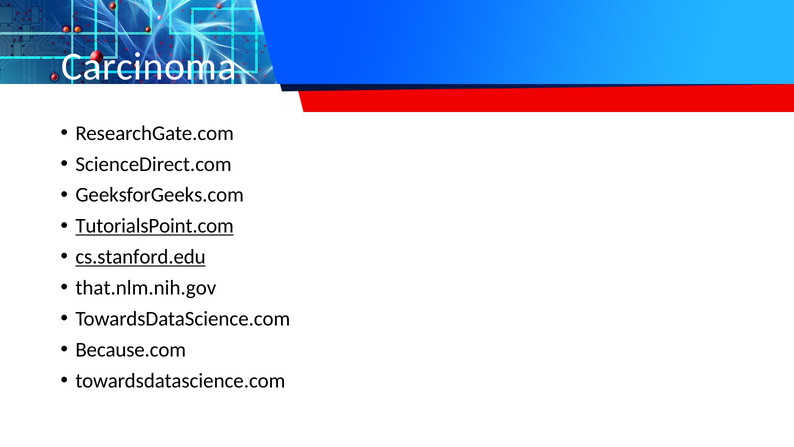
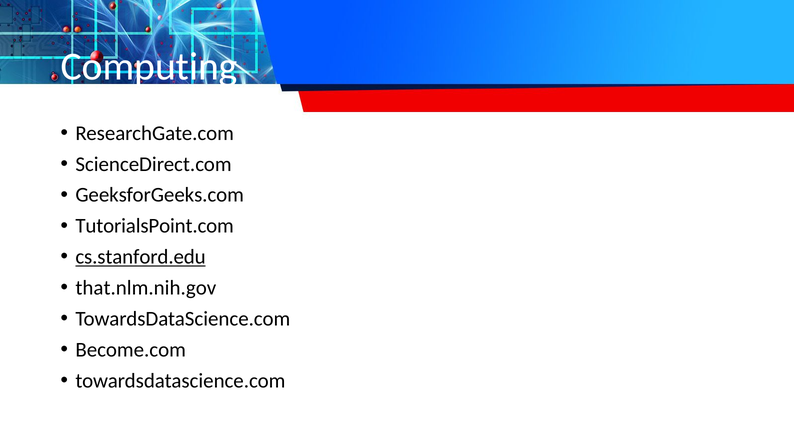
Carcinoma: Carcinoma -> Computing (149, 67)
TutorialsPoint.com underline: present -> none (155, 226)
Because.com: Because.com -> Become.com (131, 349)
